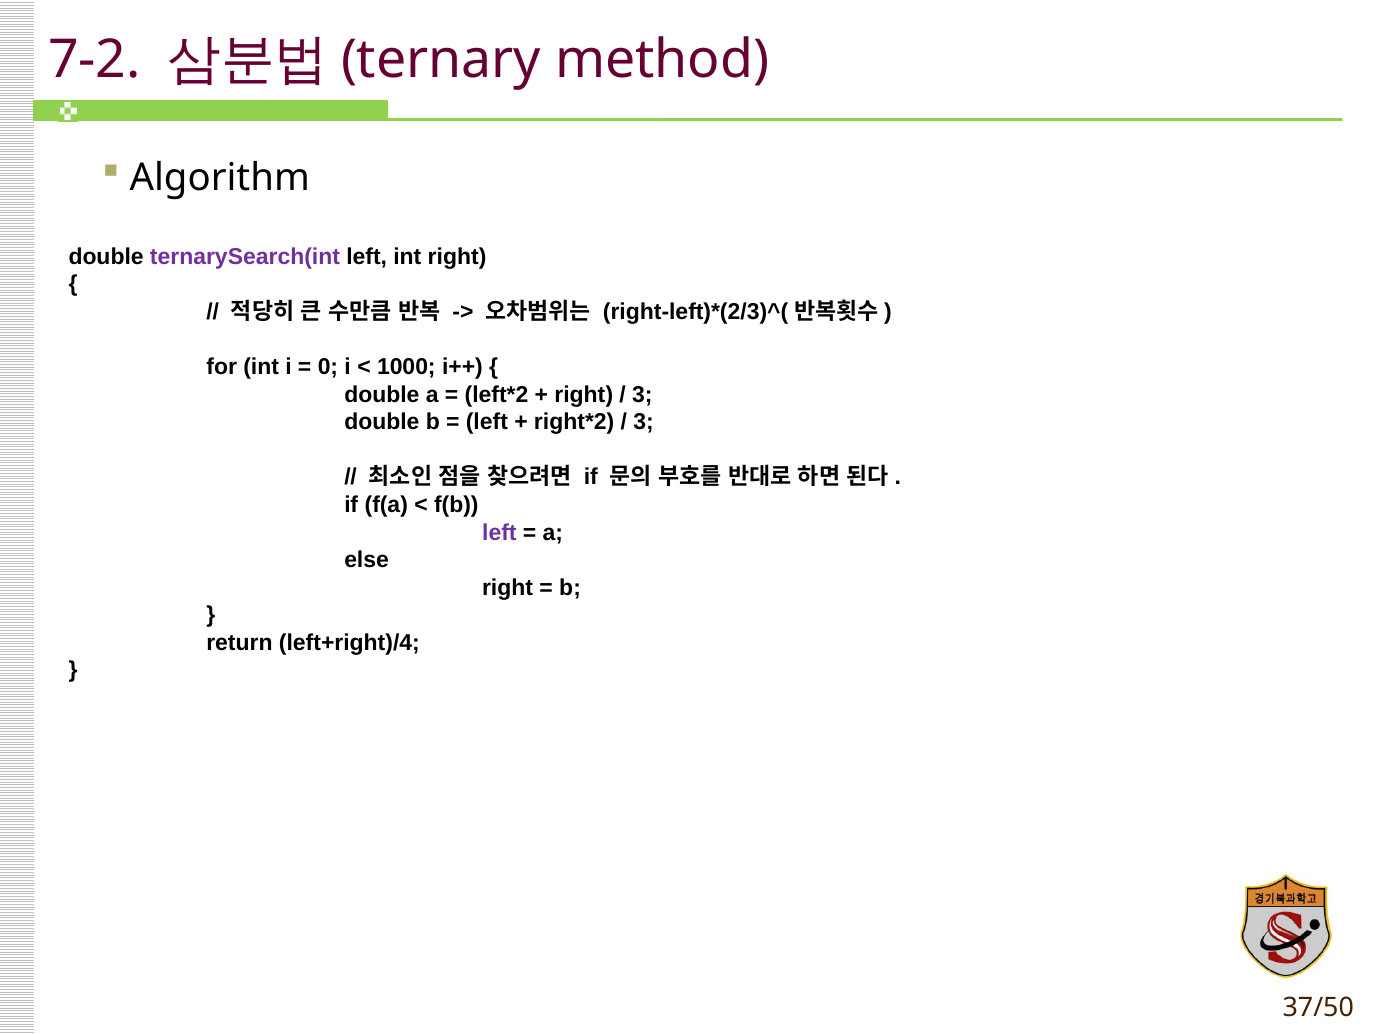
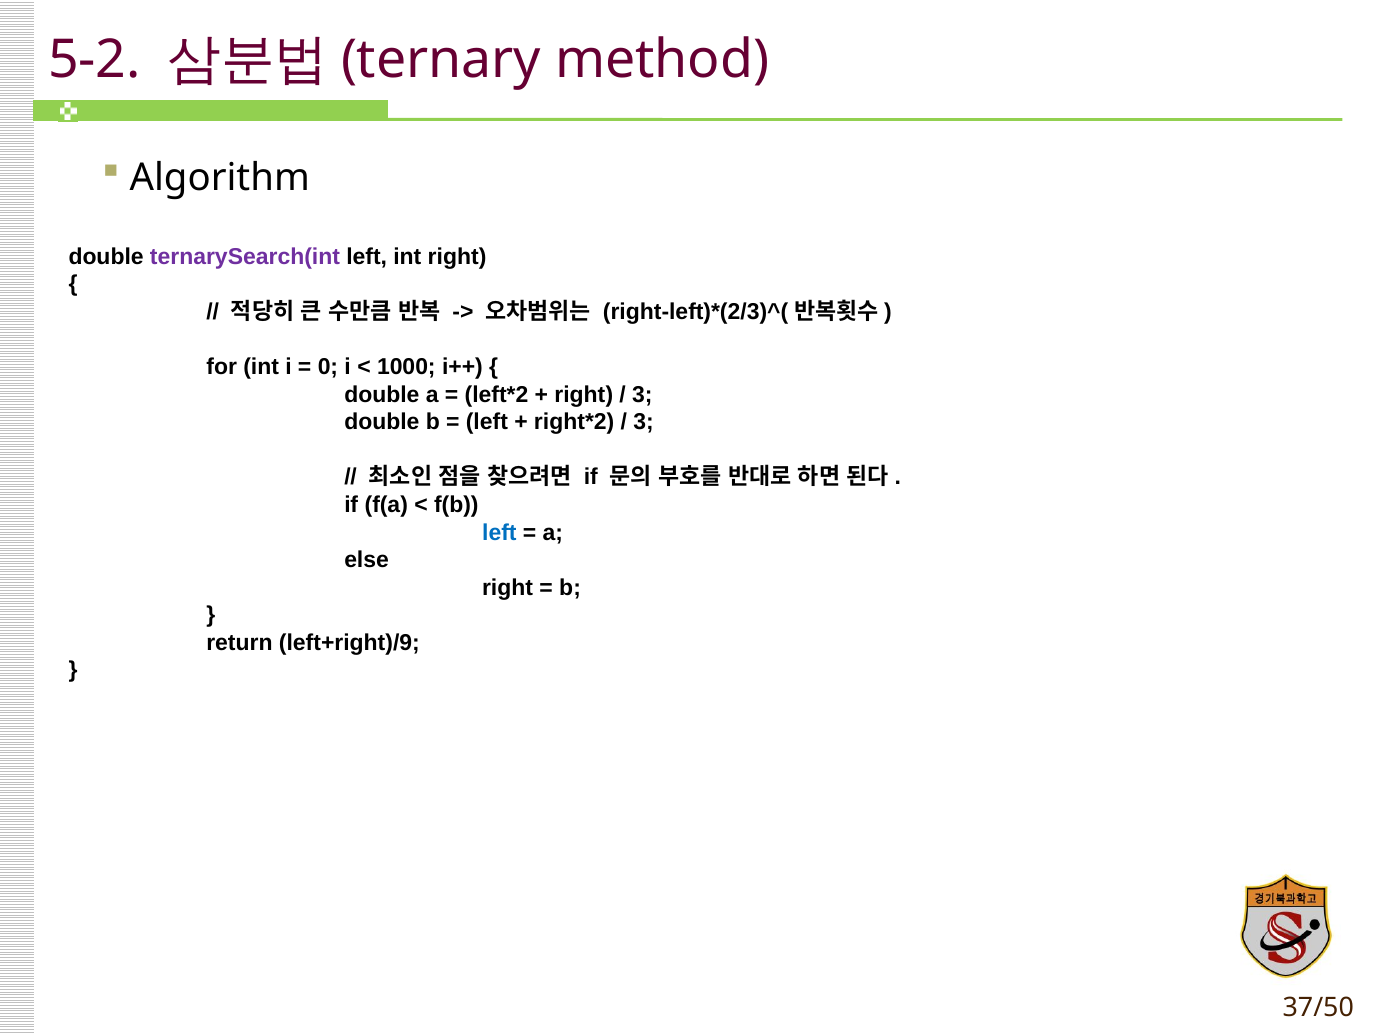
7-2: 7-2 -> 5-2 (94, 60)
left colour: purple -> blue (499, 533)
left+right)/4: left+right)/4 -> left+right)/9 (349, 643)
